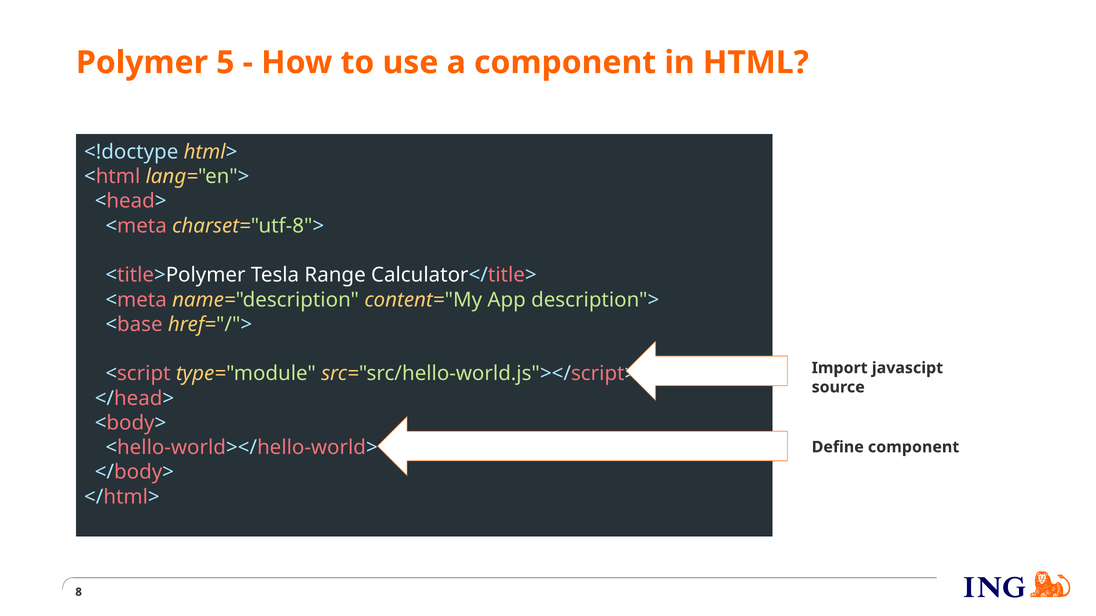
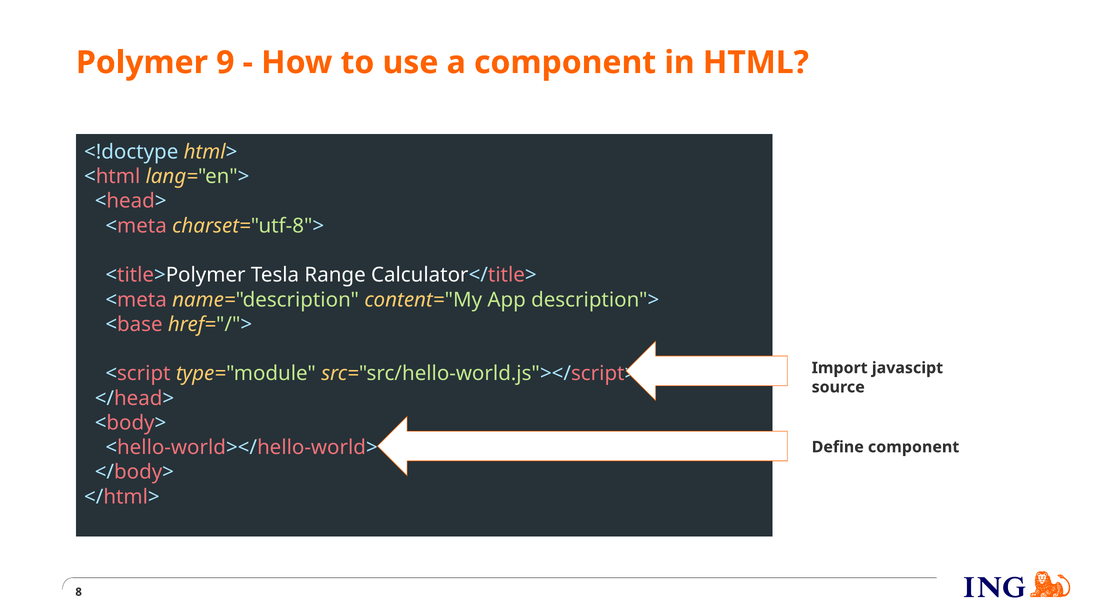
5: 5 -> 9 (225, 63)
